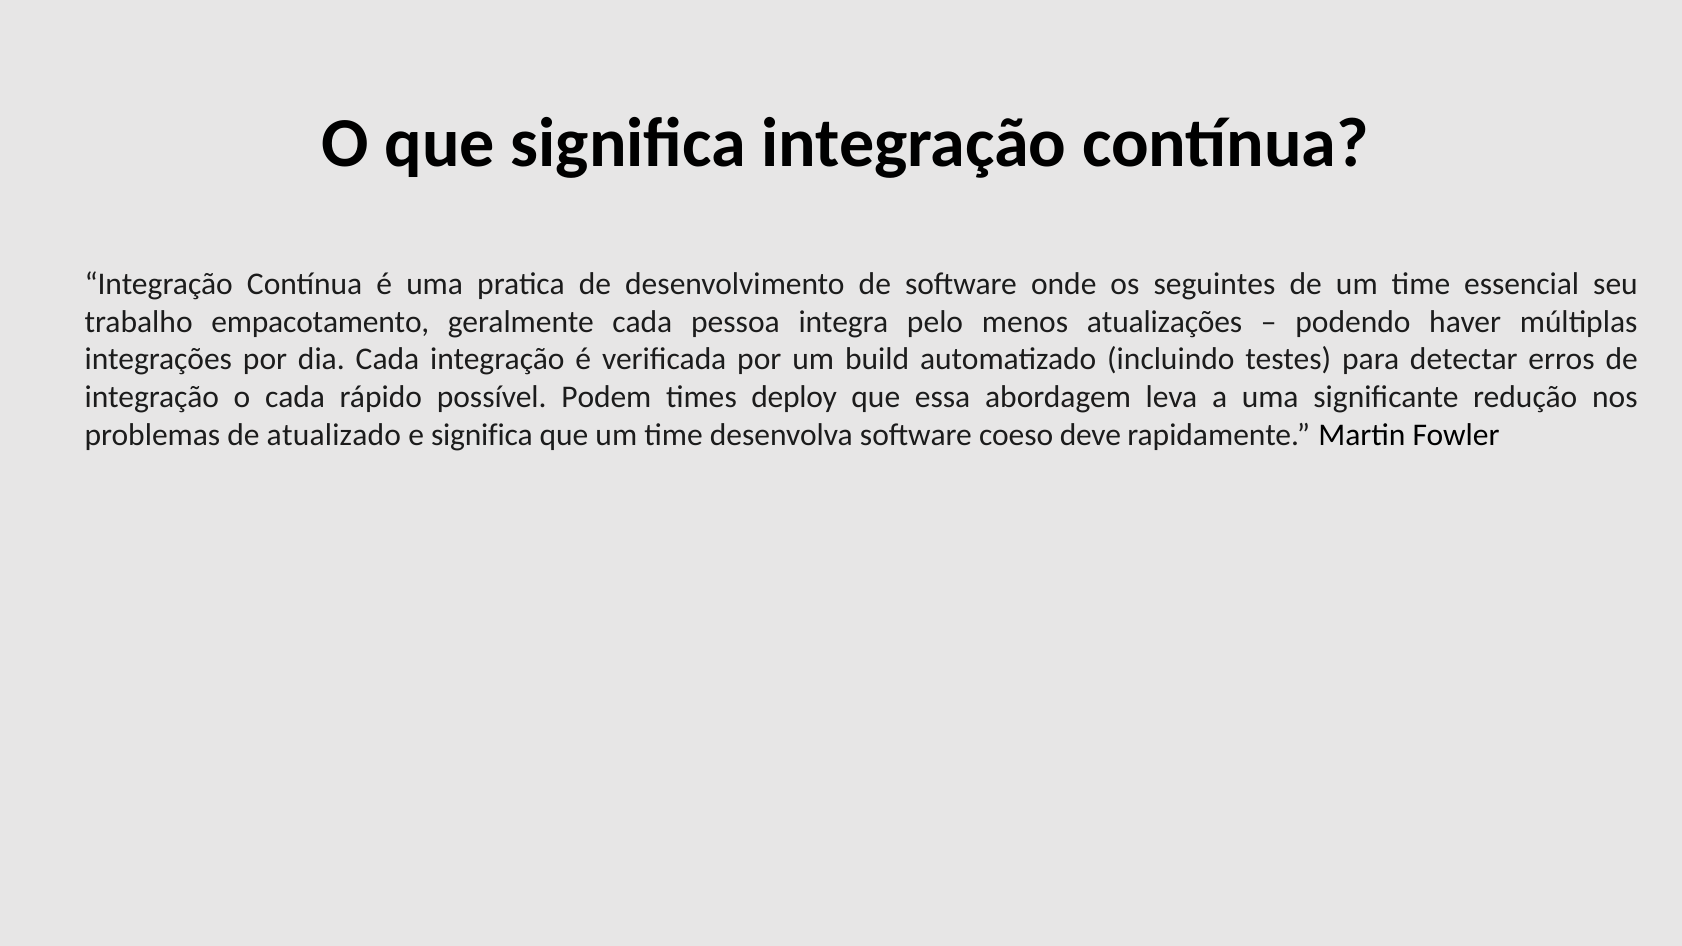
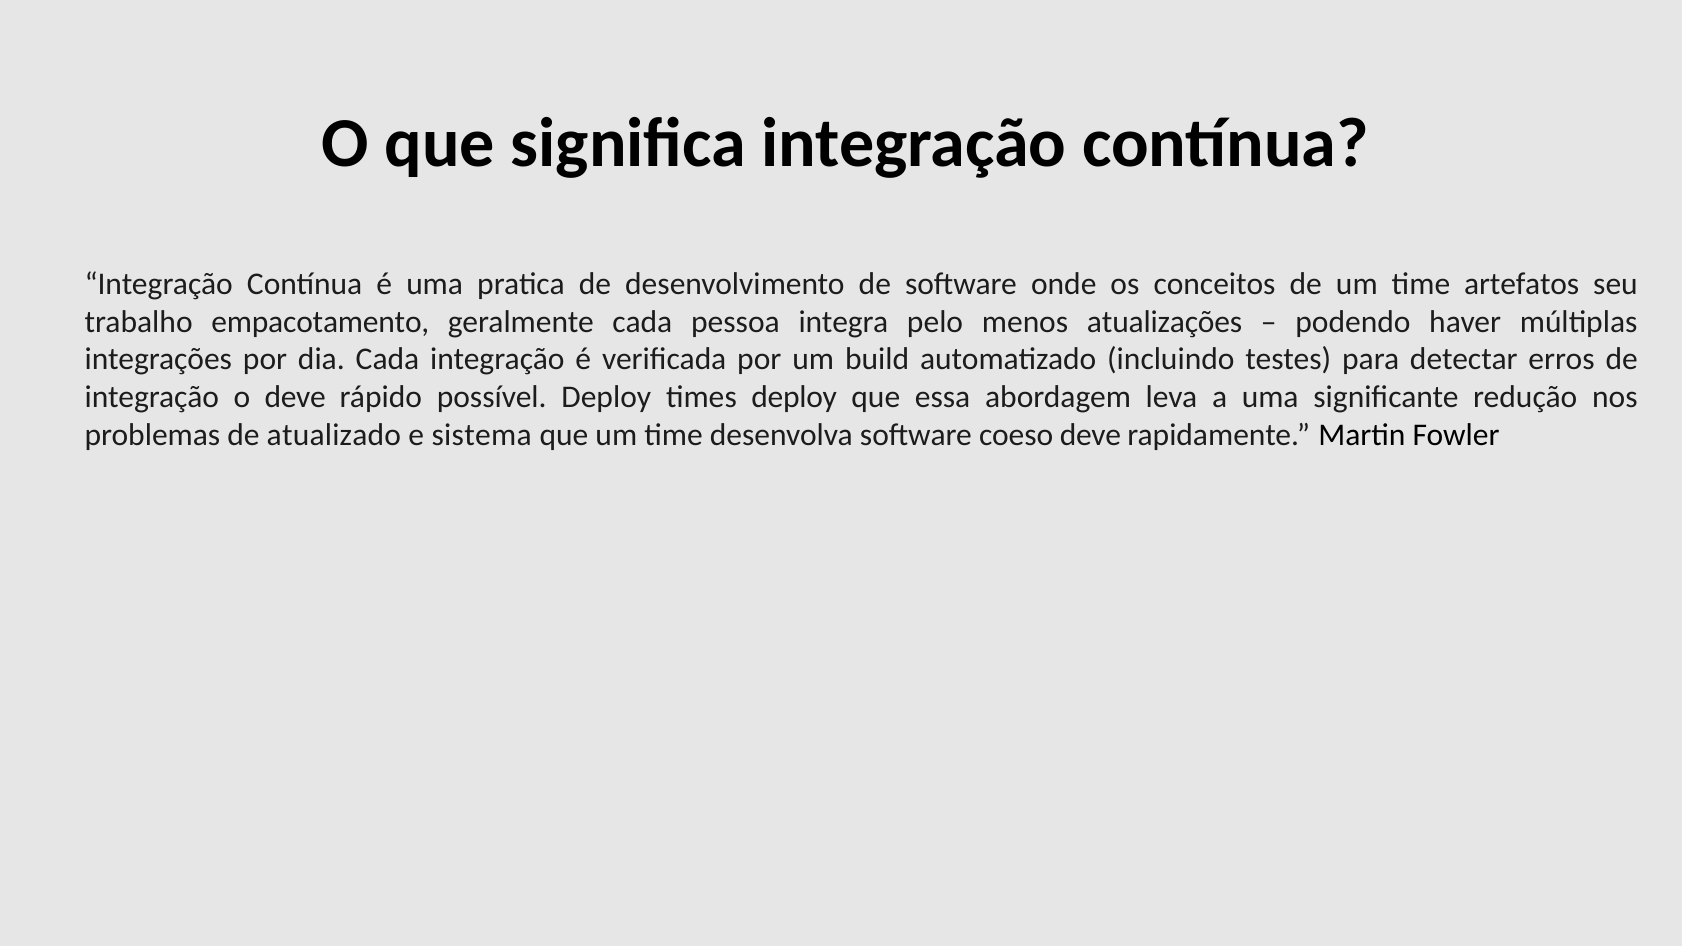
seguintes: seguintes -> conceitos (1215, 284)
essencial: essencial -> artefatos (1522, 284)
o cada: cada -> deve (295, 397)
possível Podem: Podem -> Deploy (606, 397)
e significa: significa -> sistema (482, 435)
